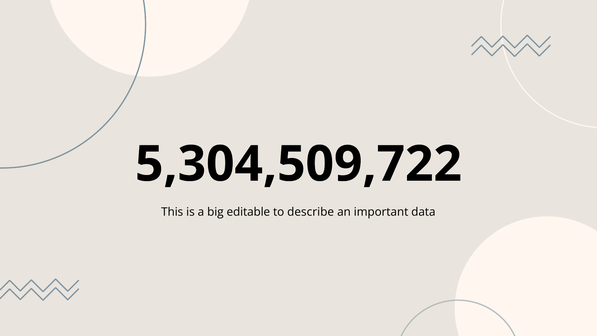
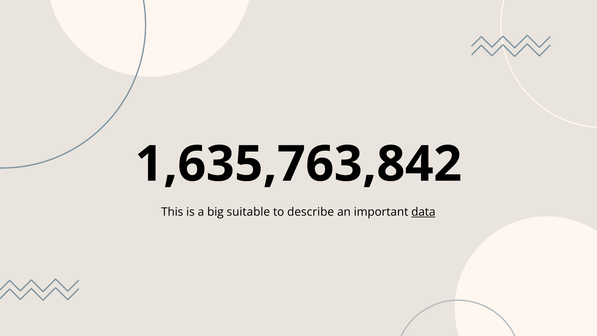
5,304,509,722: 5,304,509,722 -> 1,635,763,842 (298, 164)
editable: editable -> suitable (248, 212)
data underline: none -> present (423, 212)
